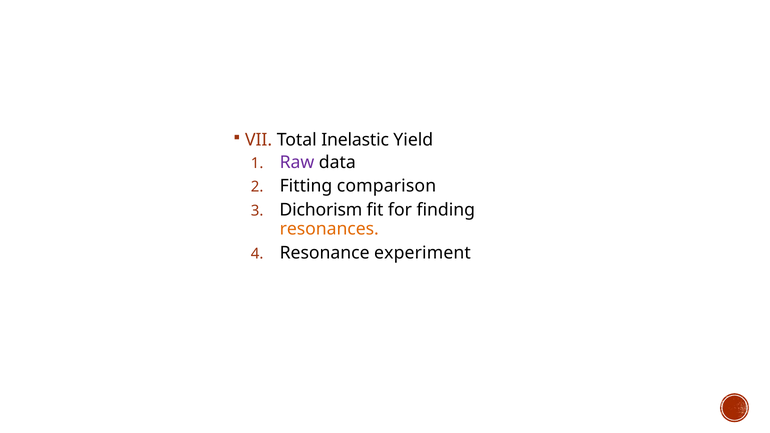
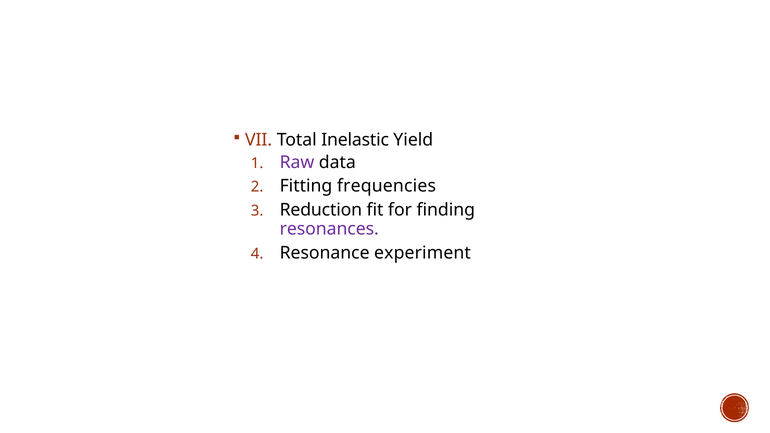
comparison: comparison -> frequencies (386, 186)
Dichorism: Dichorism -> Reduction (321, 210)
resonances colour: orange -> purple (329, 229)
